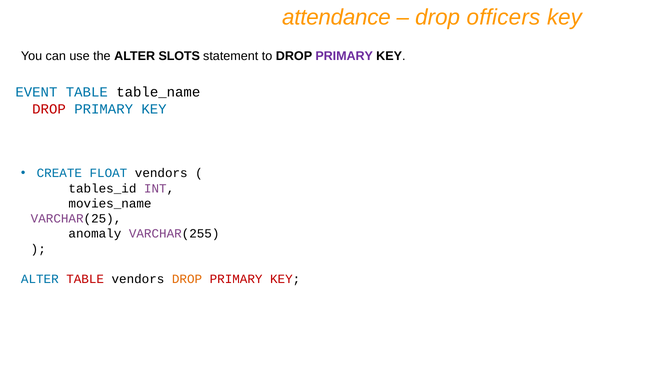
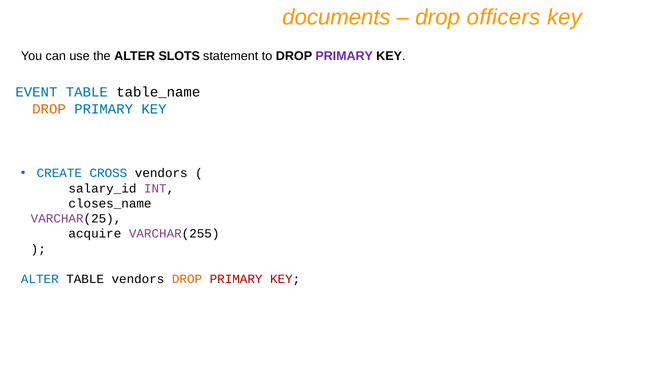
attendance: attendance -> documents (336, 17)
DROP colour: red -> orange (49, 109)
FLOAT: FLOAT -> CROSS (108, 173)
tables_id: tables_id -> salary_id (102, 188)
movies_name: movies_name -> closes_name (110, 203)
anomaly: anomaly -> acquire (95, 233)
TABLE colour: red -> black (85, 279)
